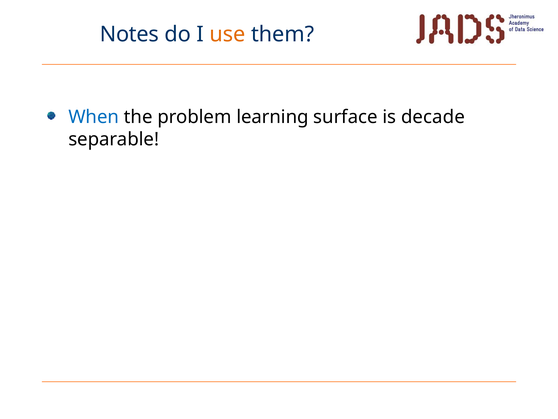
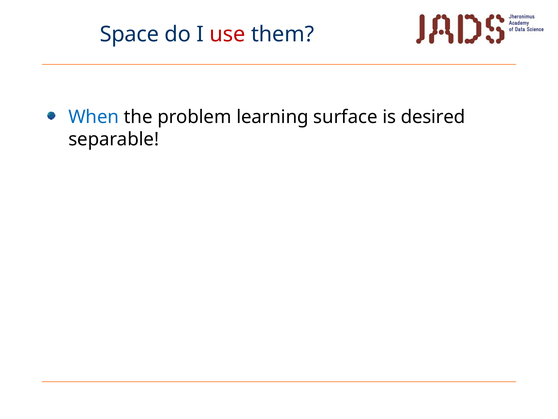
Notes: Notes -> Space (129, 34)
use colour: orange -> red (227, 34)
decade: decade -> desired (433, 117)
